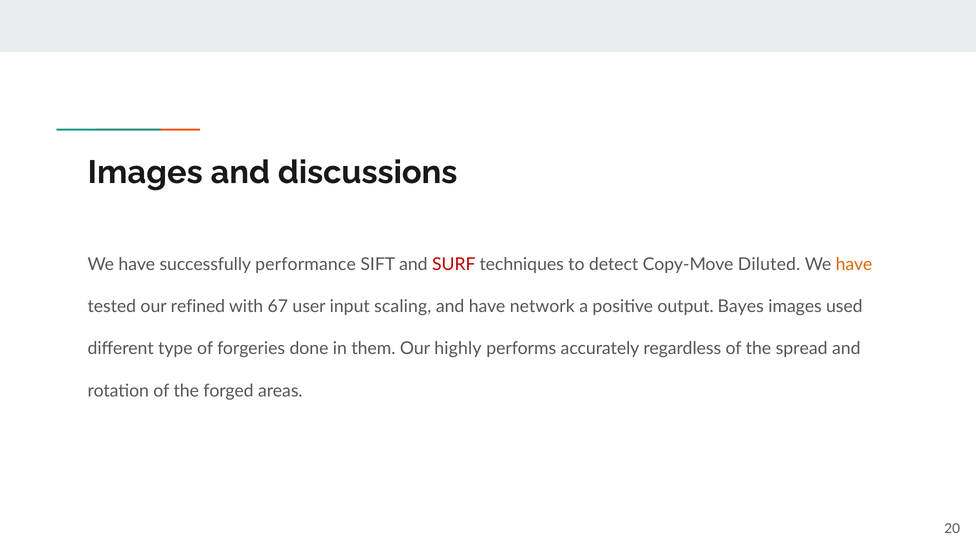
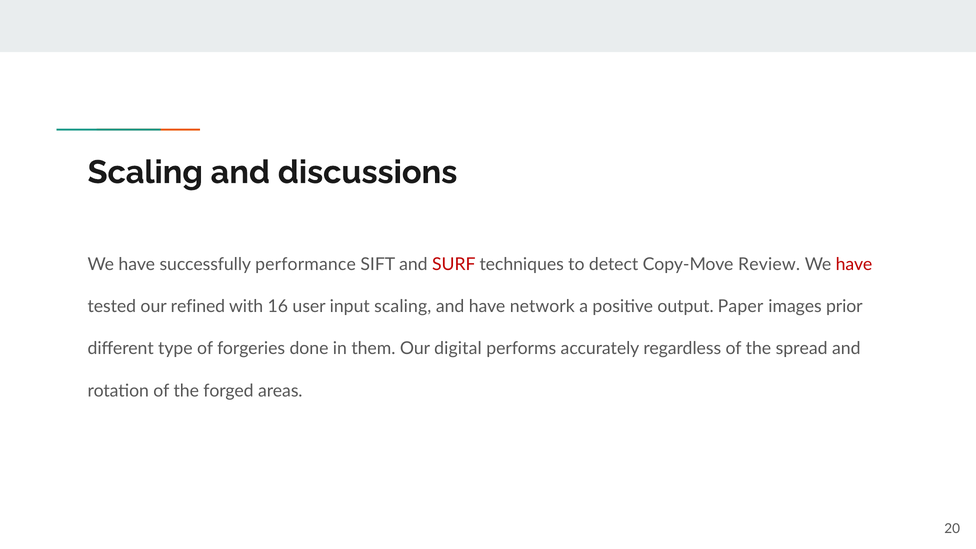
Images: Images -> Scaling (145, 172)
Diluted: Diluted -> Review (769, 264)
have colour: orange -> red (854, 264)
67: 67 -> 16 (278, 307)
Bayes: Bayes -> Paper (741, 307)
used: used -> prior (844, 307)
highly: highly -> digital (458, 349)
